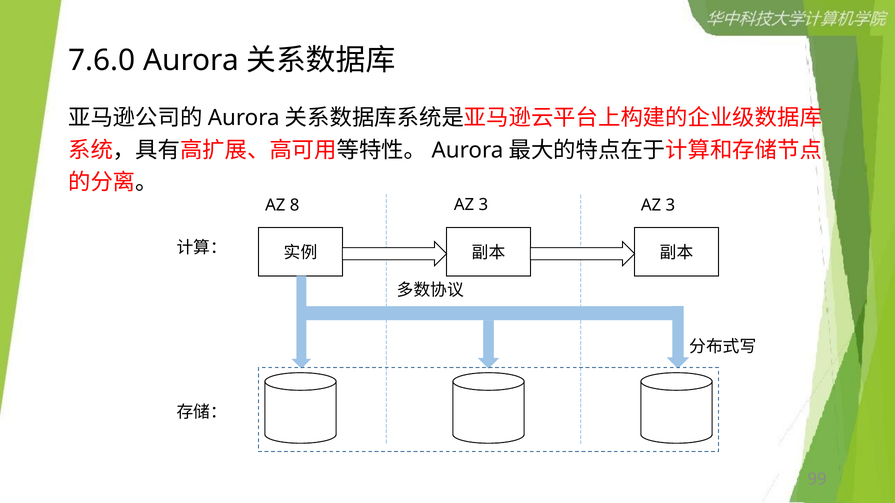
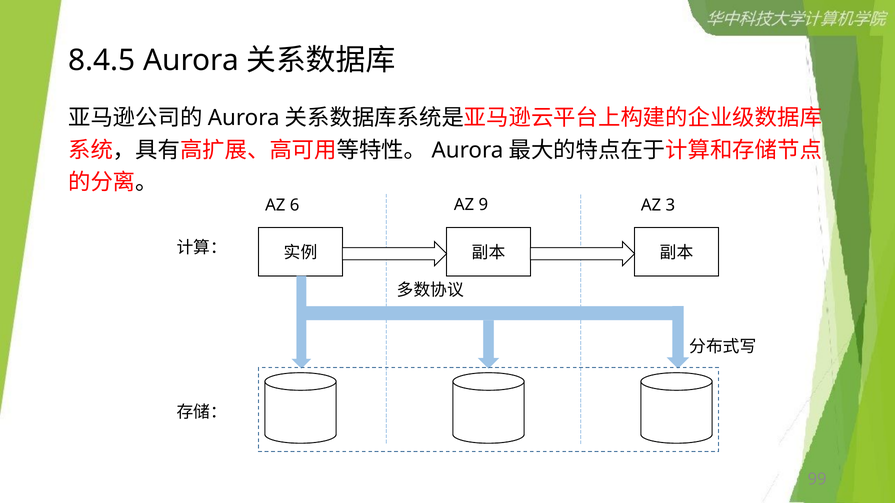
7.6.0: 7.6.0 -> 8.4.5 (102, 60)
8: 8 -> 6 (295, 205)
3: 3 -> 9 (483, 205)
